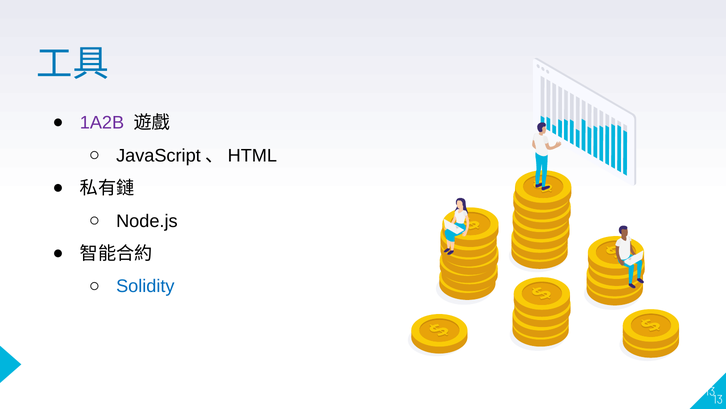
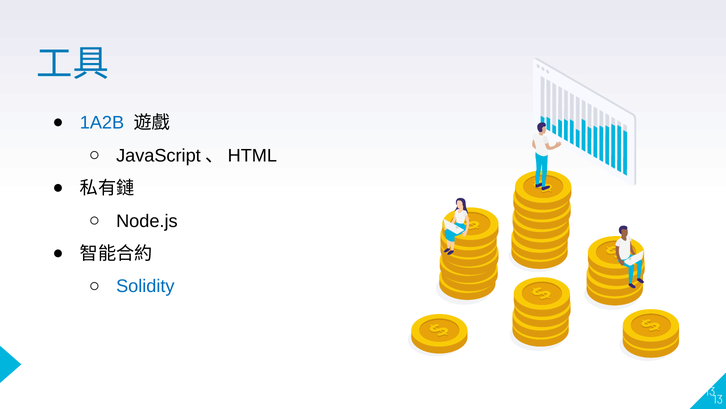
1A2B colour: purple -> blue (102, 123)
